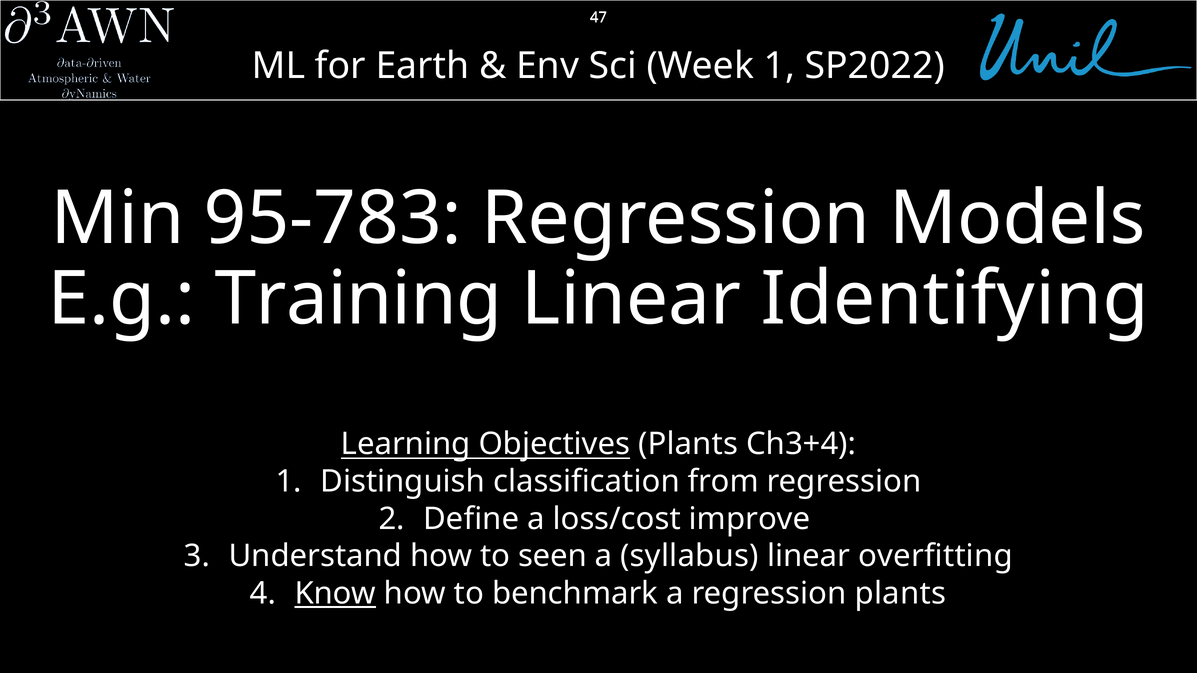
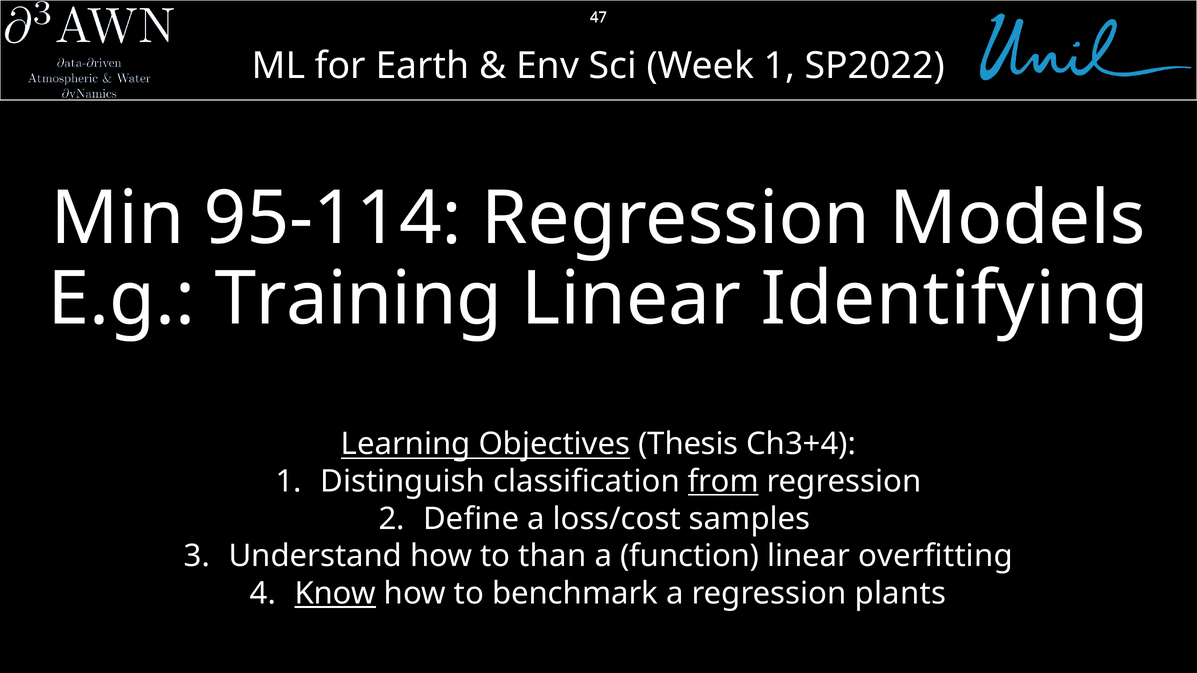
95-783: 95-783 -> 95-114 (333, 218)
Objectives Plants: Plants -> Thesis (688, 444)
from underline: none -> present (723, 482)
improve: improve -> samples (750, 519)
seen: seen -> than (552, 556)
syllabus: syllabus -> function (690, 556)
